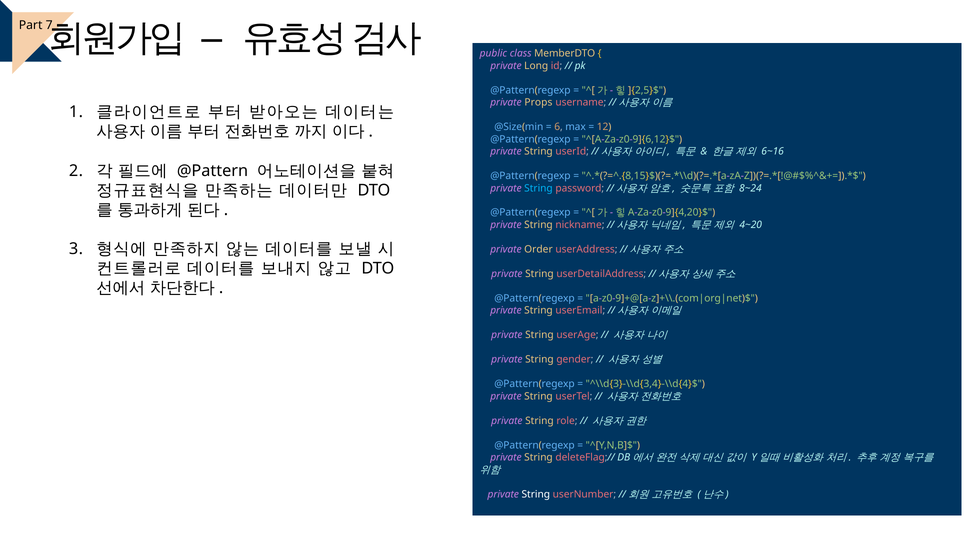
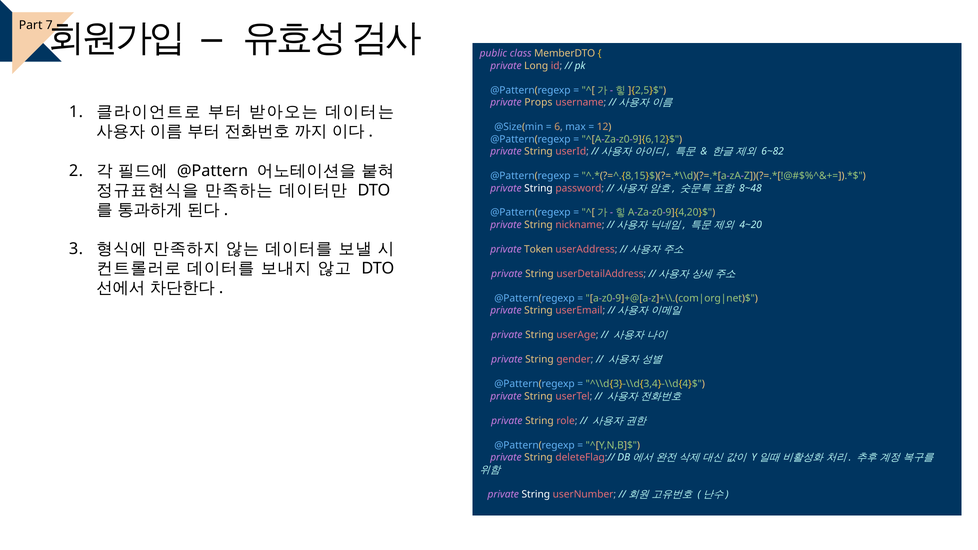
6~16: 6~16 -> 6~82 (773, 151)
String colour: light blue -> white (539, 188)
8~24: 8~24 -> 8~48 (750, 188)
Order: Order -> Token (539, 249)
